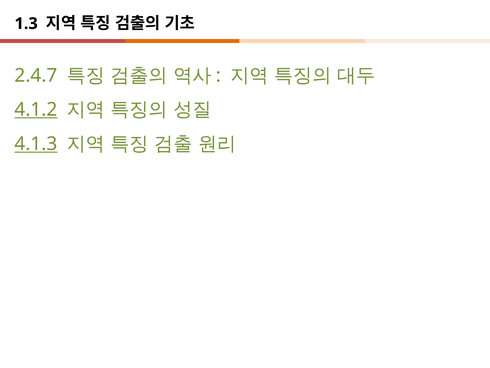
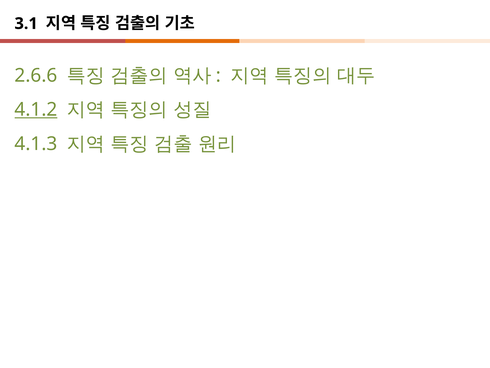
1.3: 1.3 -> 3.1 (26, 24)
2.4.7: 2.4.7 -> 2.6.6 (36, 75)
4.1.3 underline: present -> none (36, 144)
